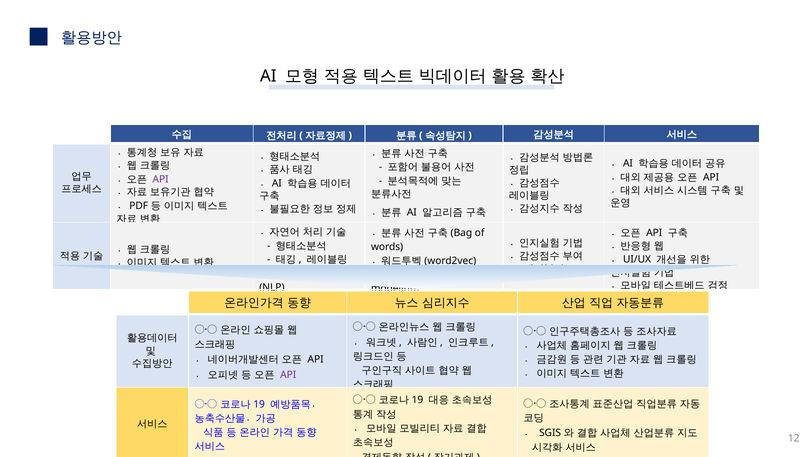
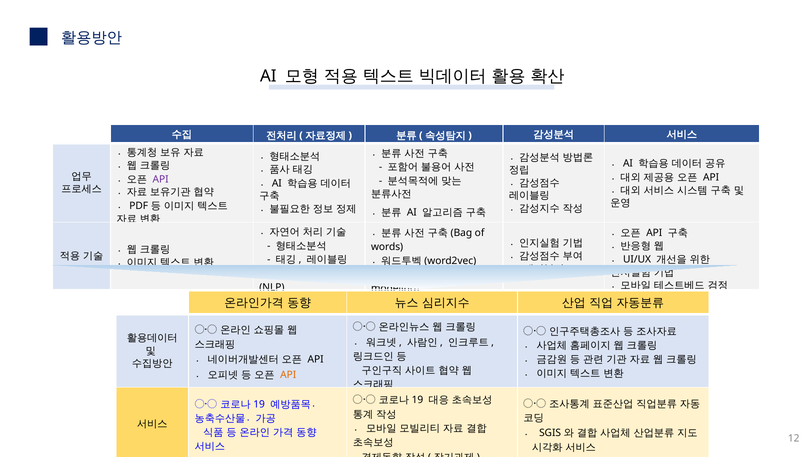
API colour: purple -> orange (288, 375)
